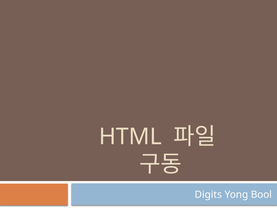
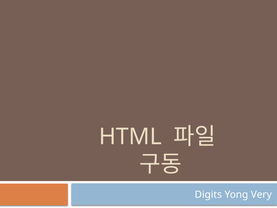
Bool: Bool -> Very (261, 194)
